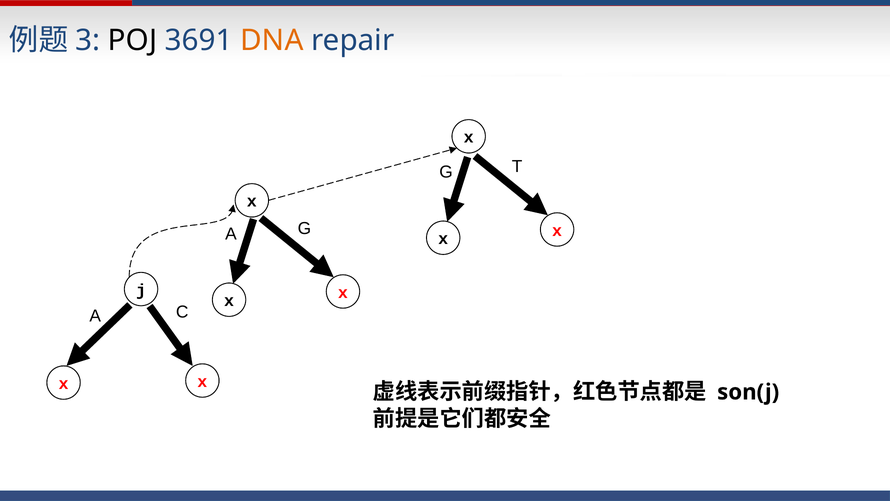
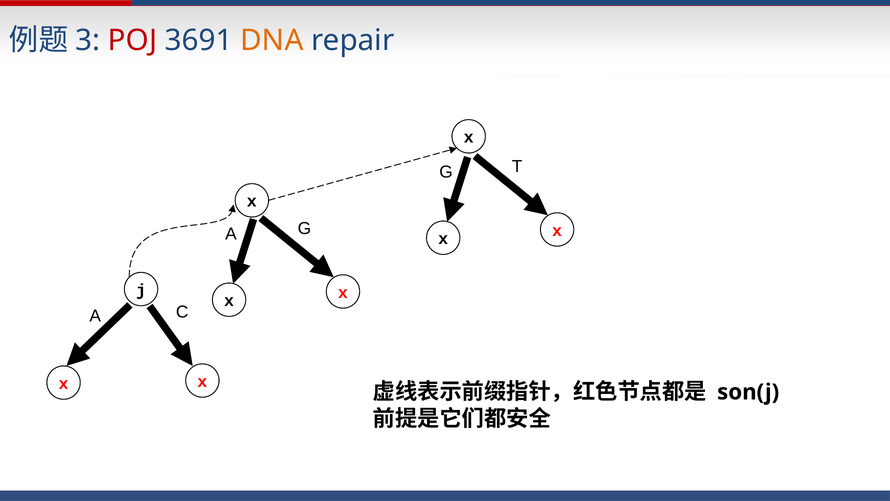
POJ colour: black -> red (133, 40)
